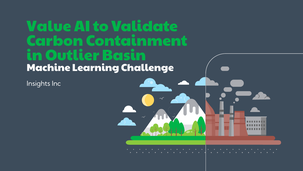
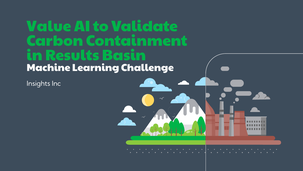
Outlier: Outlier -> Results (72, 55)
